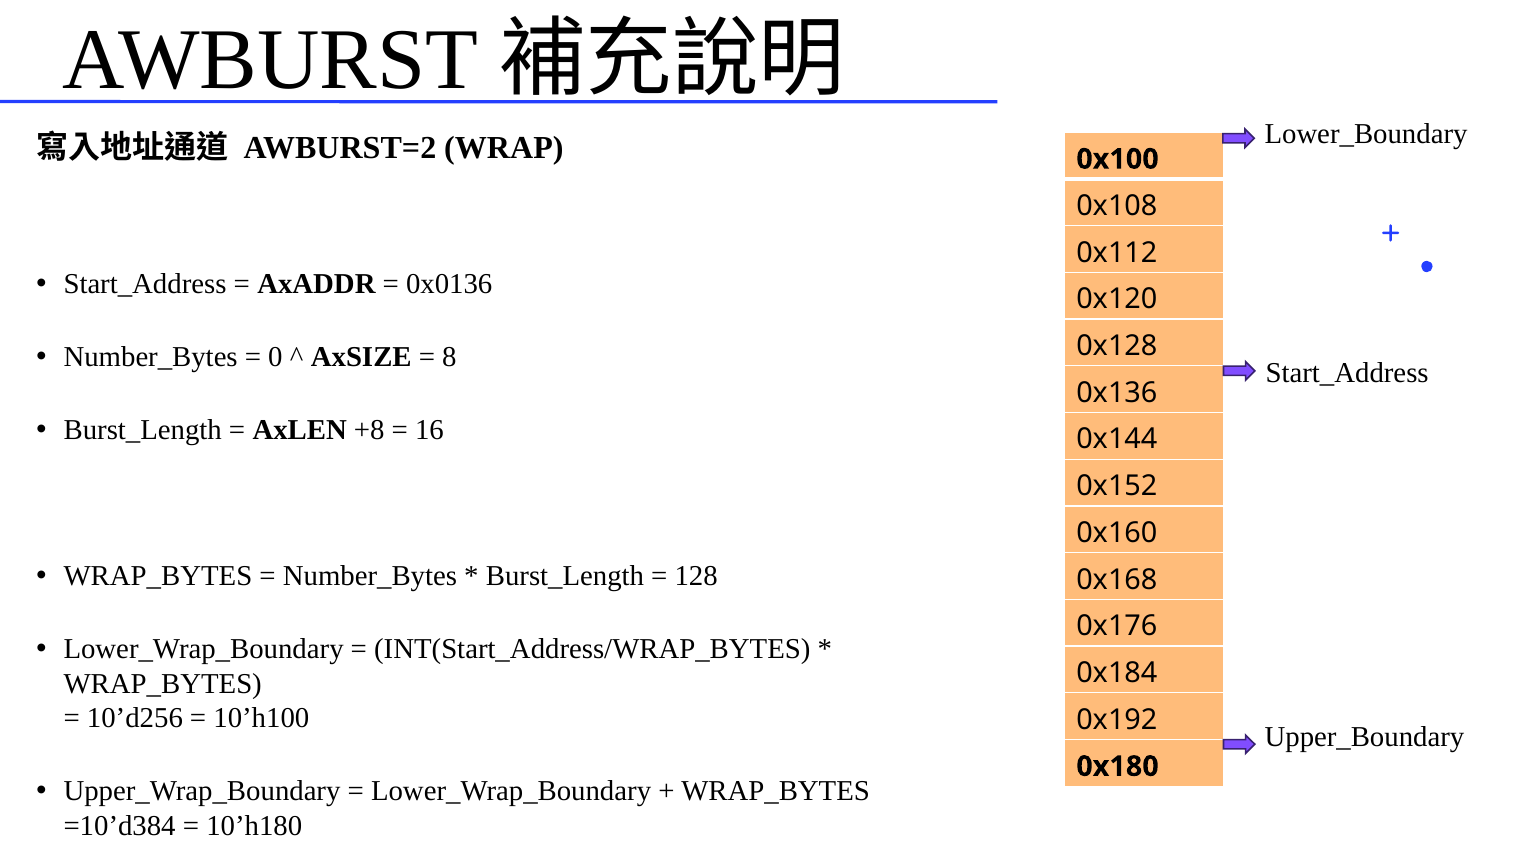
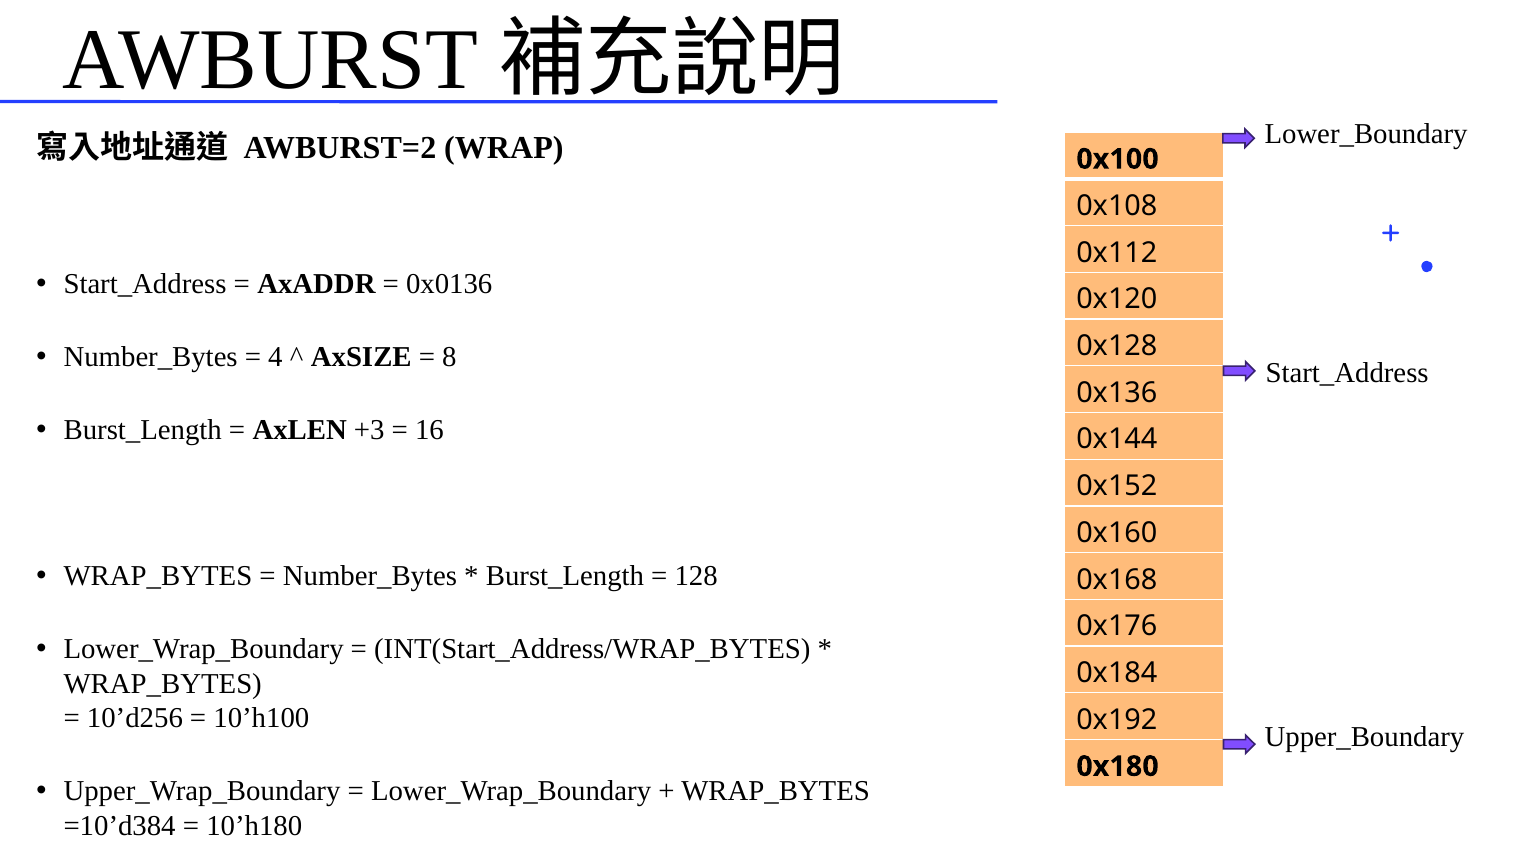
0: 0 -> 4 (275, 357)
+8: +8 -> +3 (369, 430)
